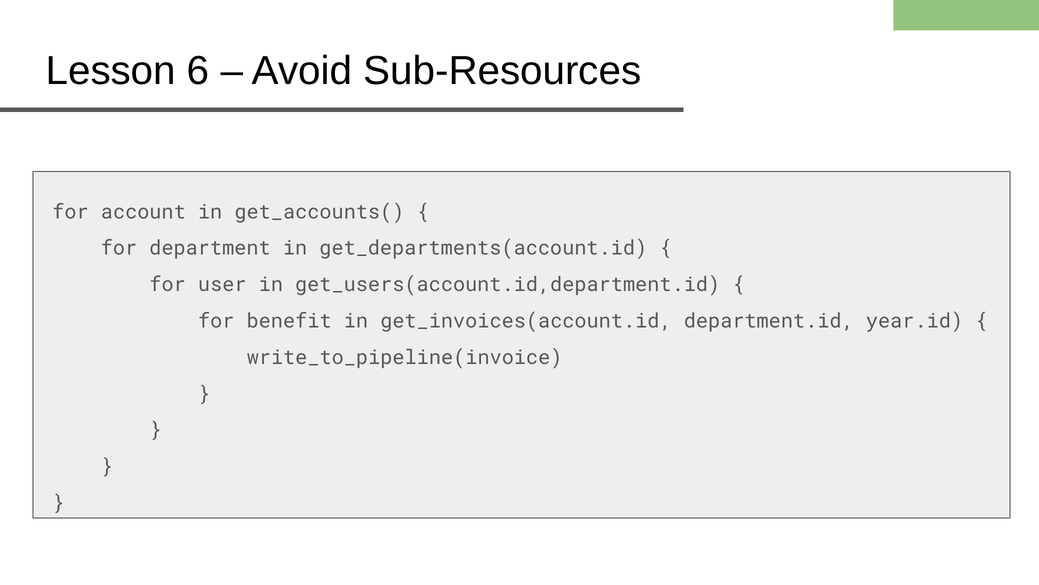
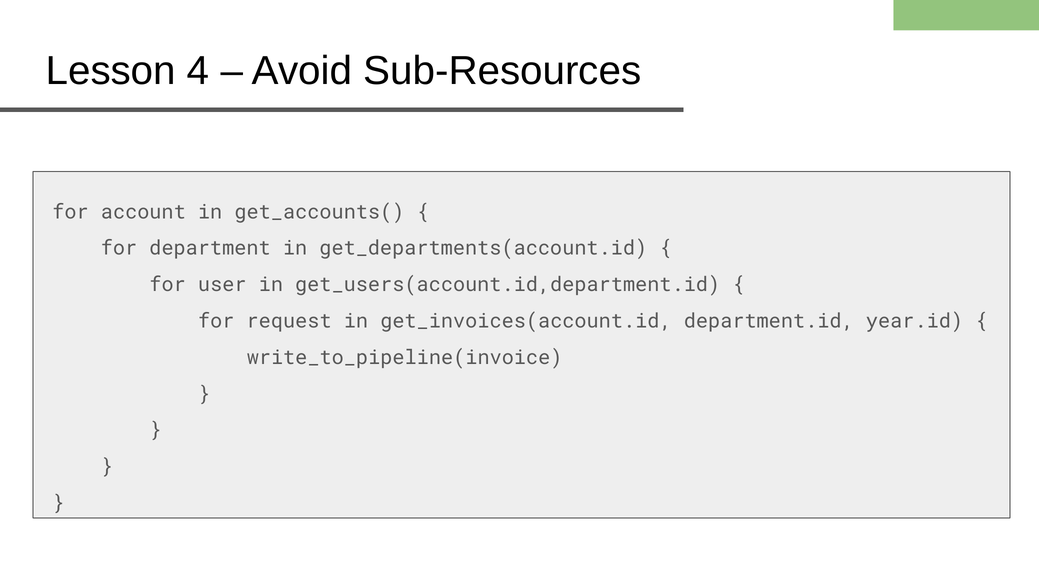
6: 6 -> 4 (198, 71)
benefit: benefit -> request (289, 321)
